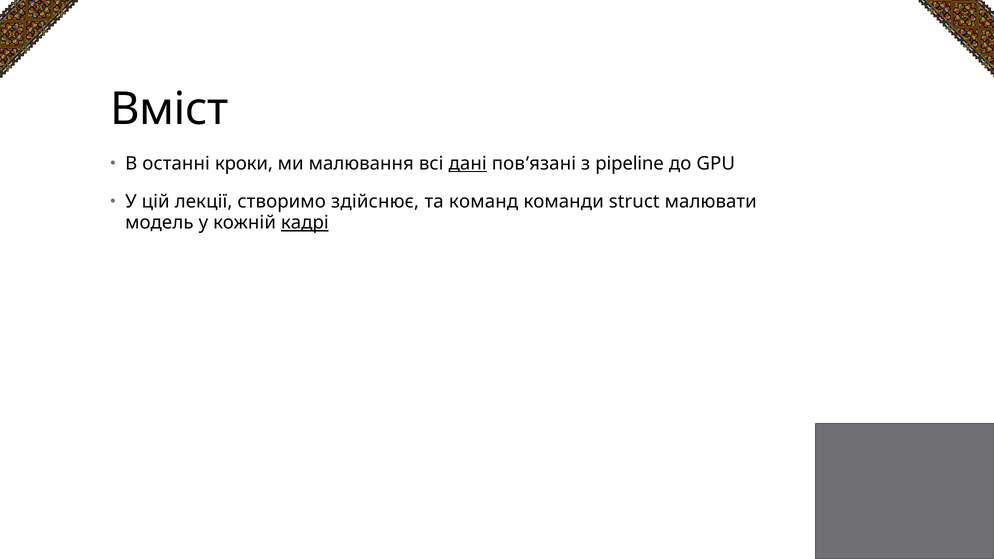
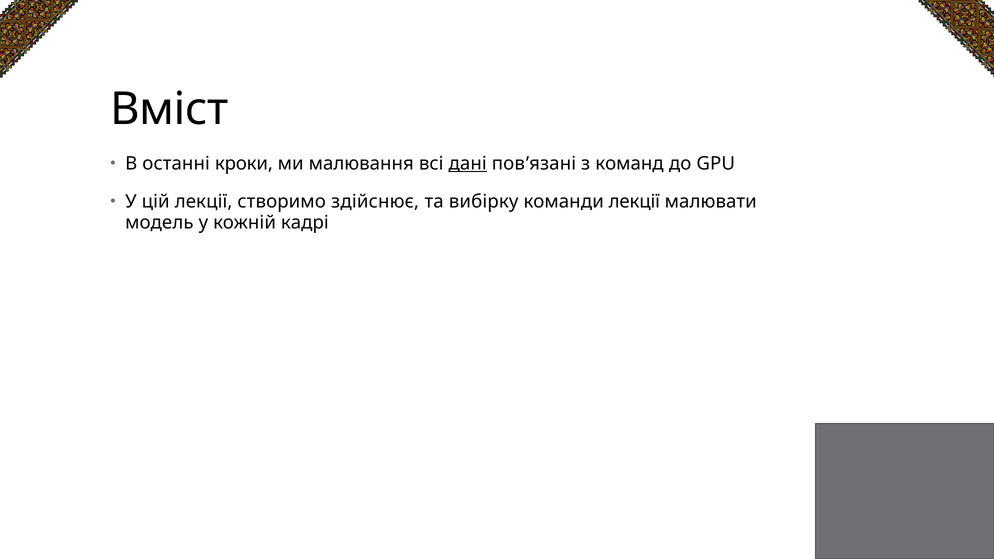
pipeline: pipeline -> команд (629, 164)
команд: команд -> вибірку (484, 202)
команди struct: struct -> лекції (634, 202)
кадрі underline: present -> none (305, 223)
